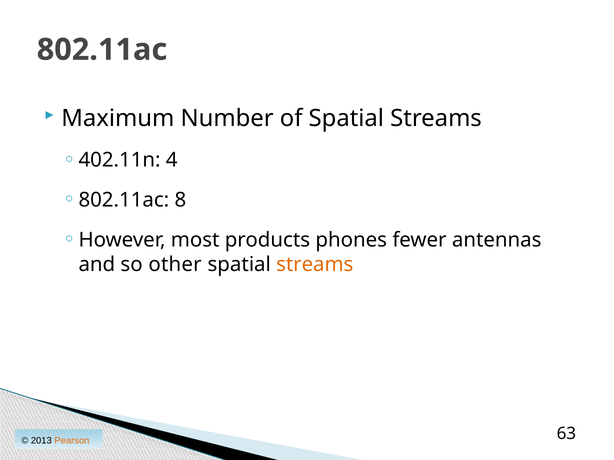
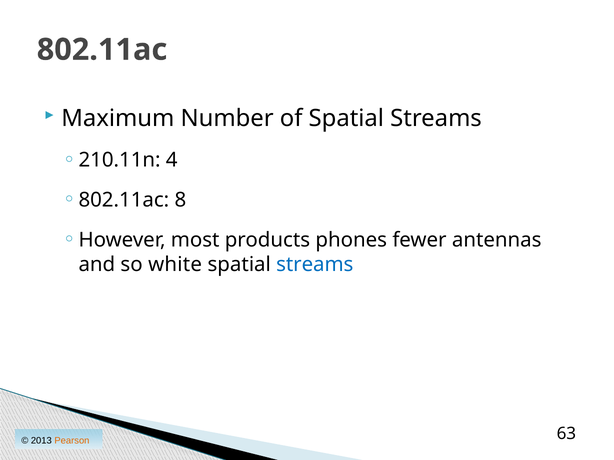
402.11n: 402.11n -> 210.11n (120, 160)
other: other -> white (175, 265)
streams colour: orange -> blue (315, 265)
